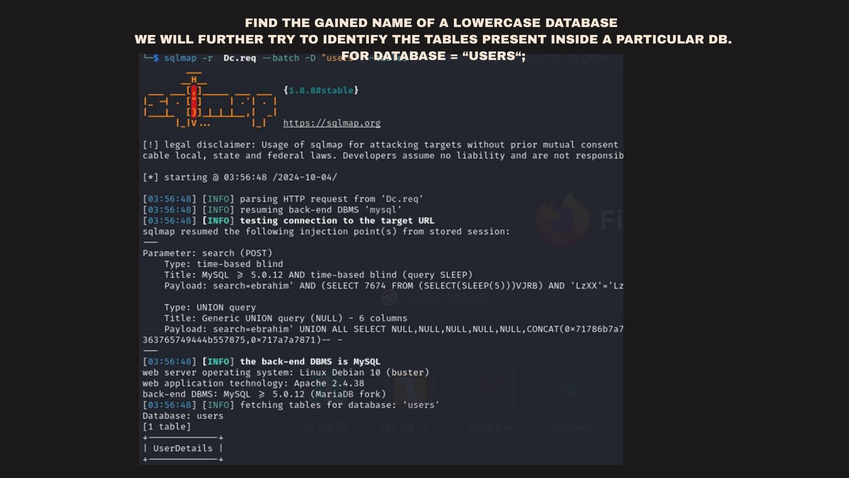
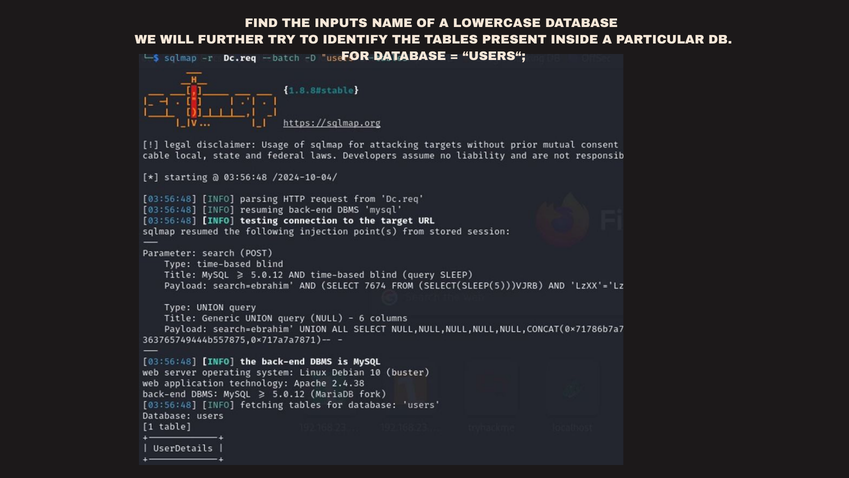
GAINED: GAINED -> INPUTS (341, 23)
